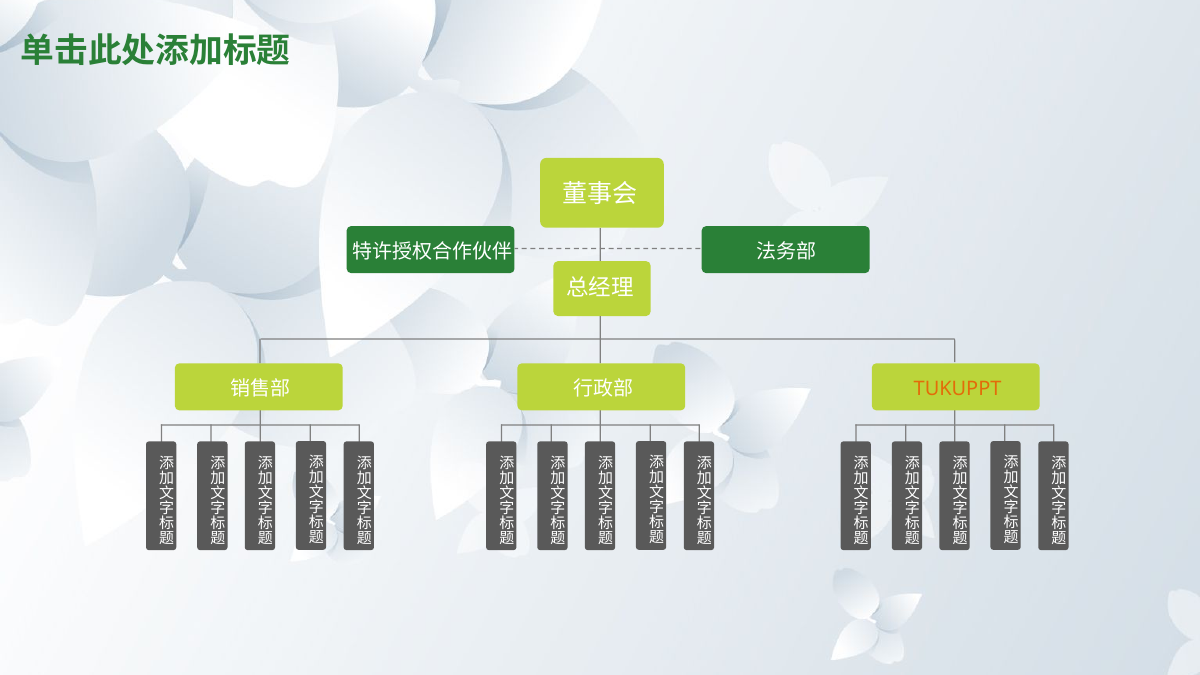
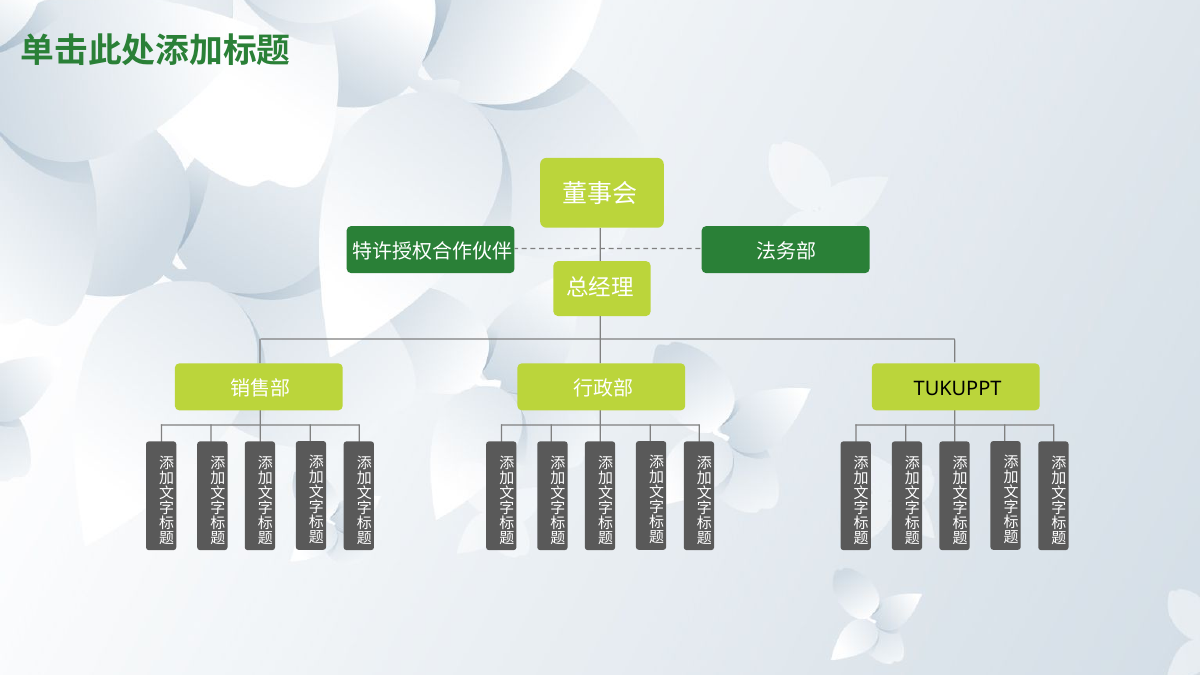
TUKUPPT colour: orange -> black (958, 389)
